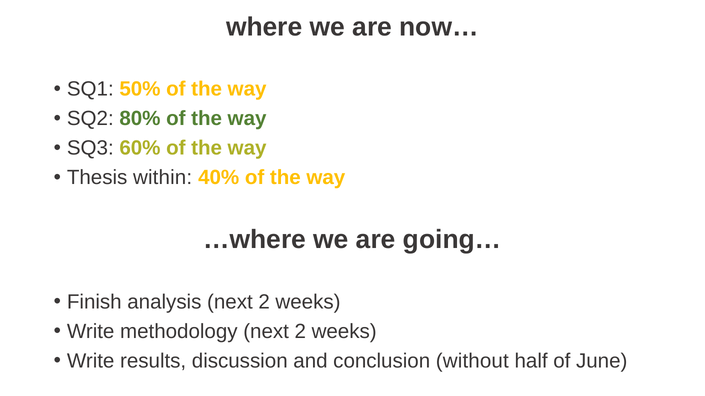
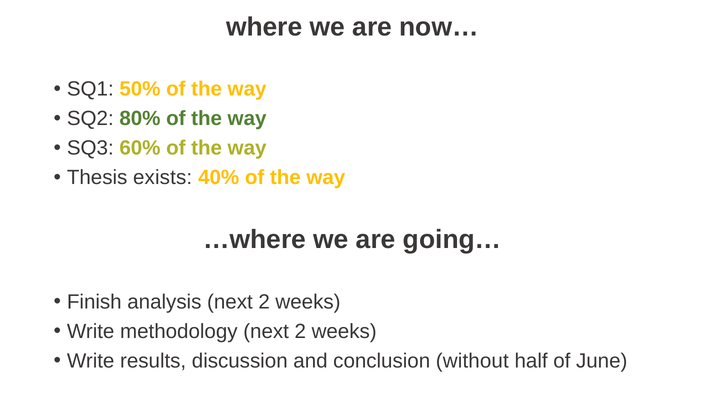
within: within -> exists (163, 178)
